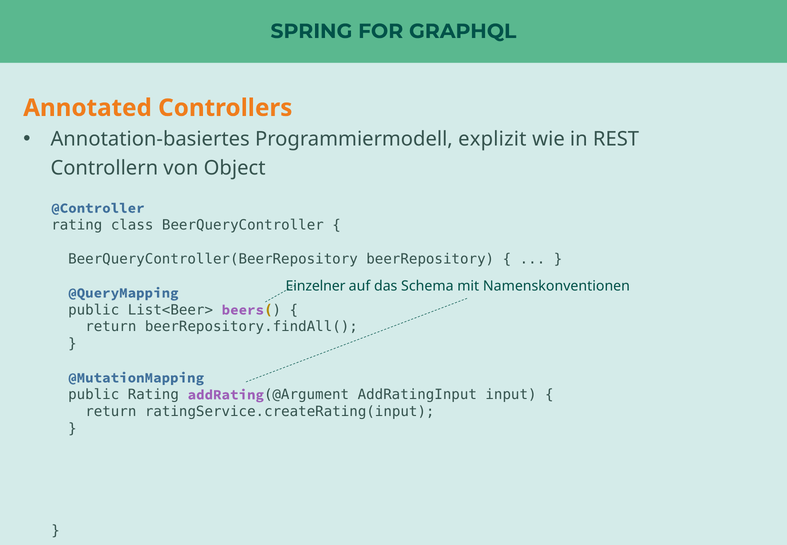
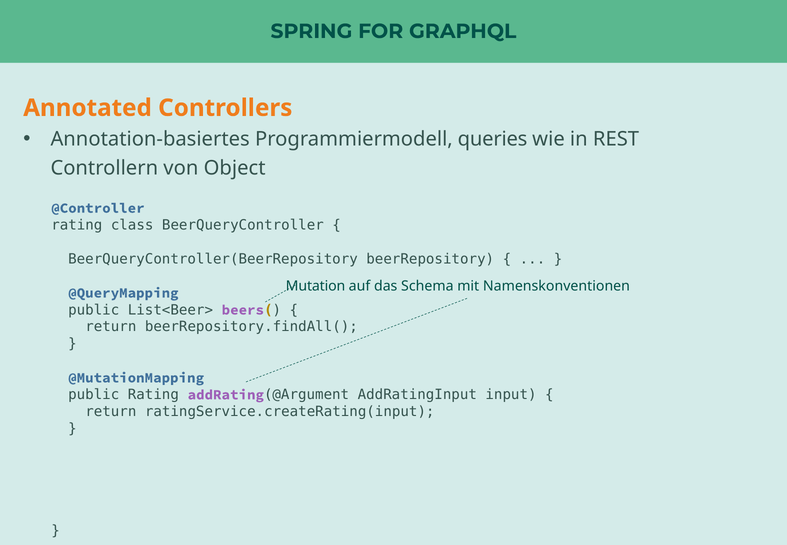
explizit: explizit -> queries (493, 139)
Einzelner: Einzelner -> Mutation (316, 286)
